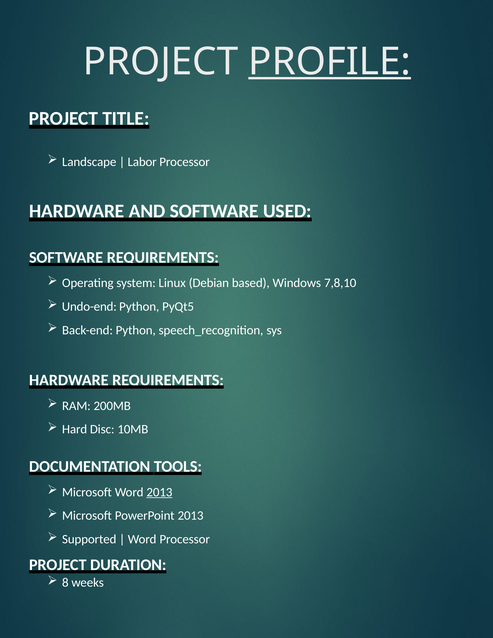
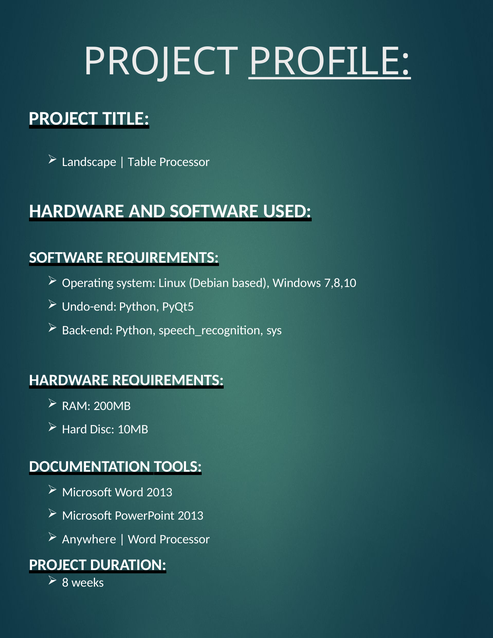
Labor: Labor -> Table (142, 162)
2013 underline: present -> none (159, 492)
Supported: Supported -> Anywhere (89, 539)
